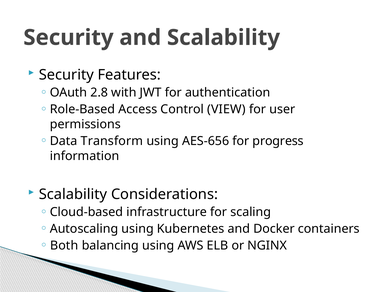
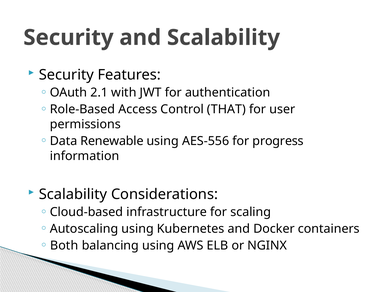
2.8: 2.8 -> 2.1 (99, 93)
VIEW: VIEW -> THAT (226, 110)
Transform: Transform -> Renewable (112, 141)
AES-656: AES-656 -> AES-556 (206, 141)
